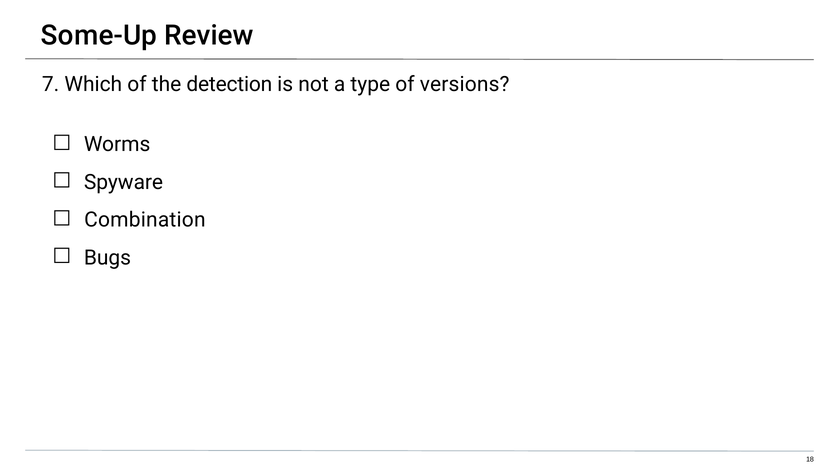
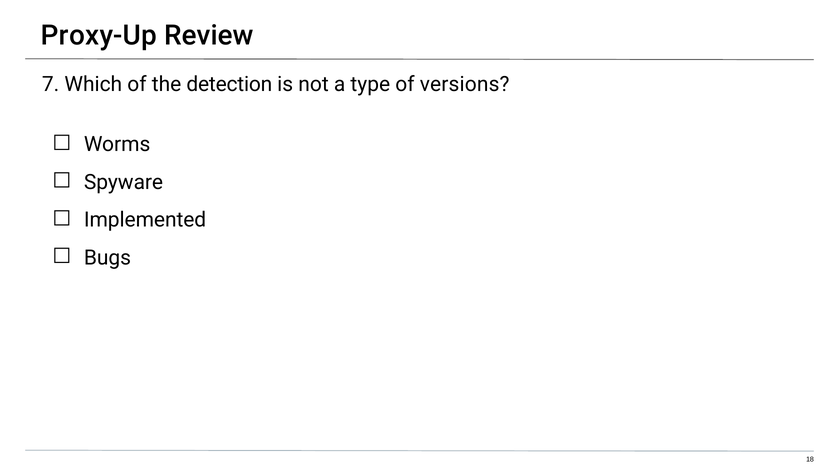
Some-Up: Some-Up -> Proxy-Up (99, 36)
Combination: Combination -> Implemented (145, 220)
